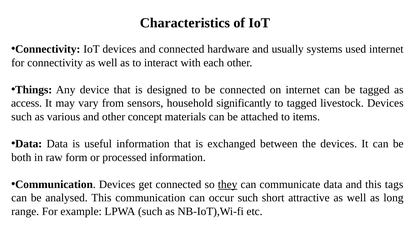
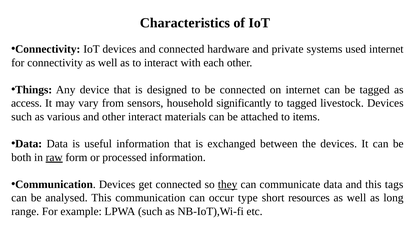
usually: usually -> private (288, 49)
other concept: concept -> interact (145, 117)
raw underline: none -> present (54, 157)
occur such: such -> type (248, 198)
attractive: attractive -> resources (309, 198)
